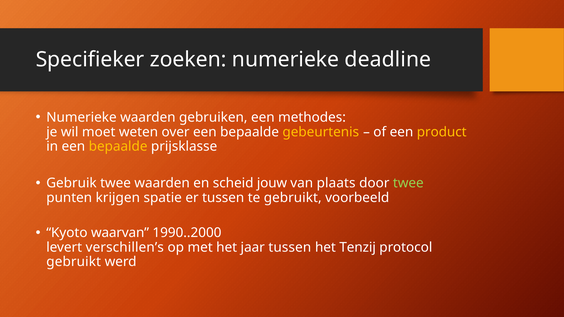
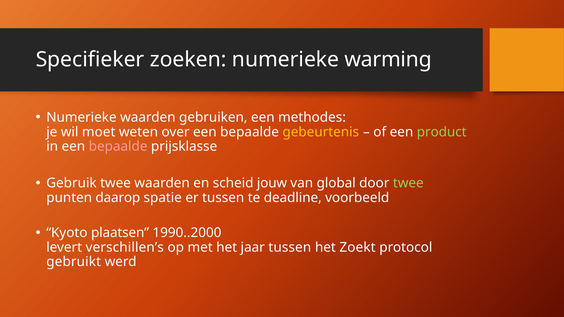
deadline: deadline -> warming (388, 60)
product colour: yellow -> light green (442, 132)
bepaalde colour: yellow -> pink (118, 147)
plaats: plaats -> global (336, 183)
krijgen: krijgen -> daarop (118, 198)
te gebruikt: gebruikt -> deadline (293, 198)
waarvan: waarvan -> plaatsen (120, 233)
Tenzij: Tenzij -> Zoekt (358, 247)
